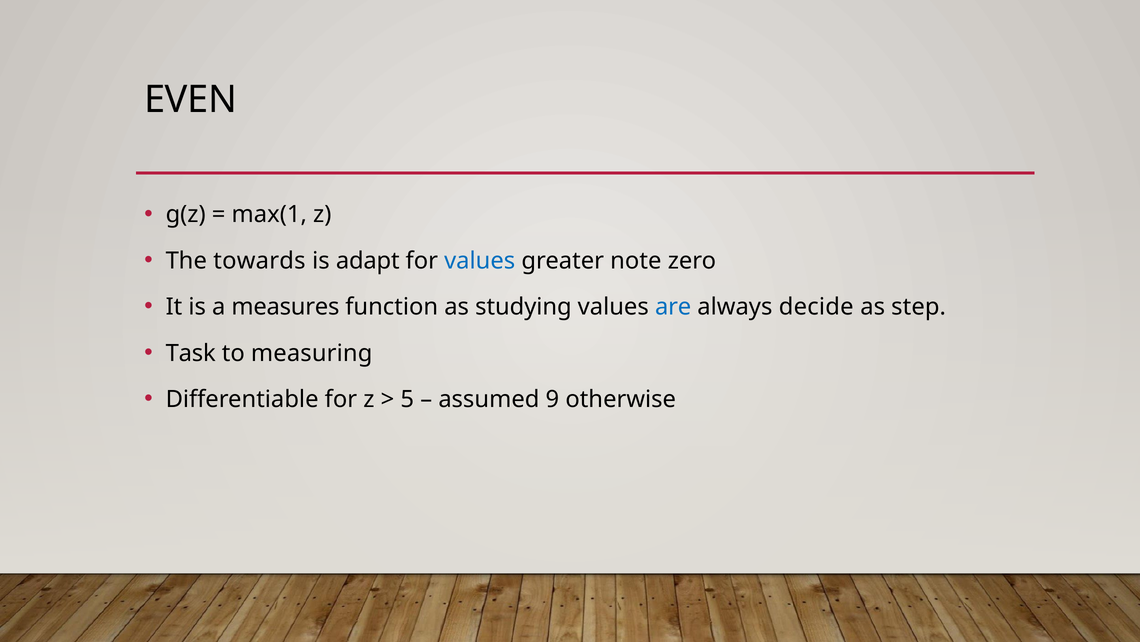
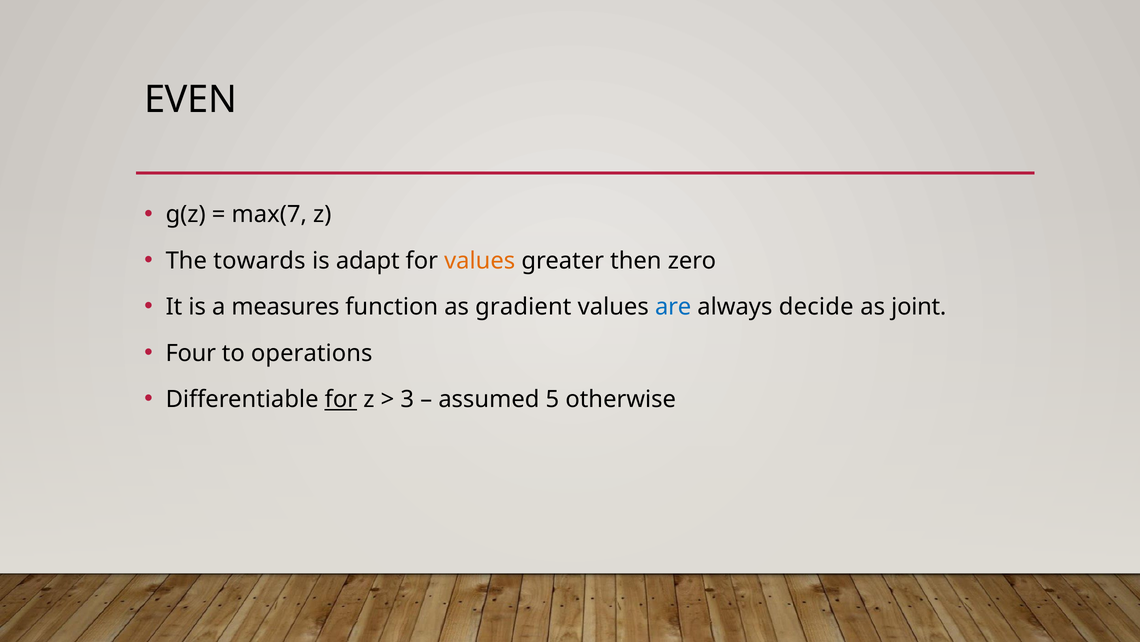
max(1: max(1 -> max(7 (269, 214)
values colour: blue -> orange (480, 261)
note: note -> then (636, 261)
studying: studying -> gradient (523, 307)
step: step -> joint (919, 307)
Task: Task -> Four (191, 353)
measuring: measuring -> operations (312, 353)
for underline: none -> present (341, 399)
5: 5 -> 3 (407, 399)
9: 9 -> 5 (552, 399)
